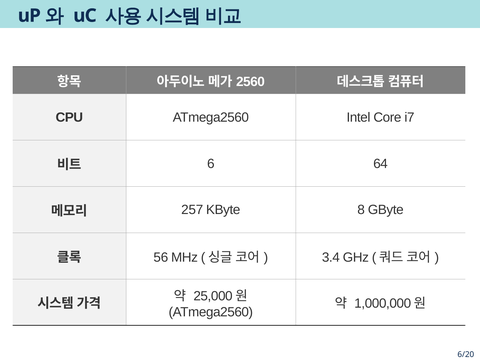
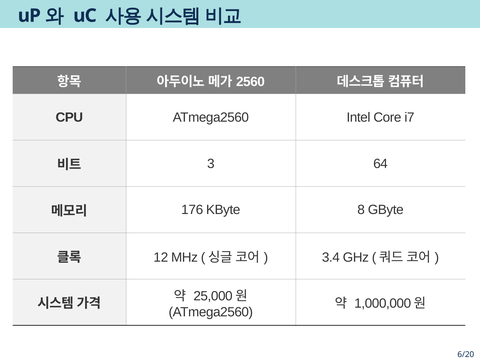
6: 6 -> 3 (211, 164)
257: 257 -> 176 (192, 210)
56: 56 -> 12 (161, 257)
